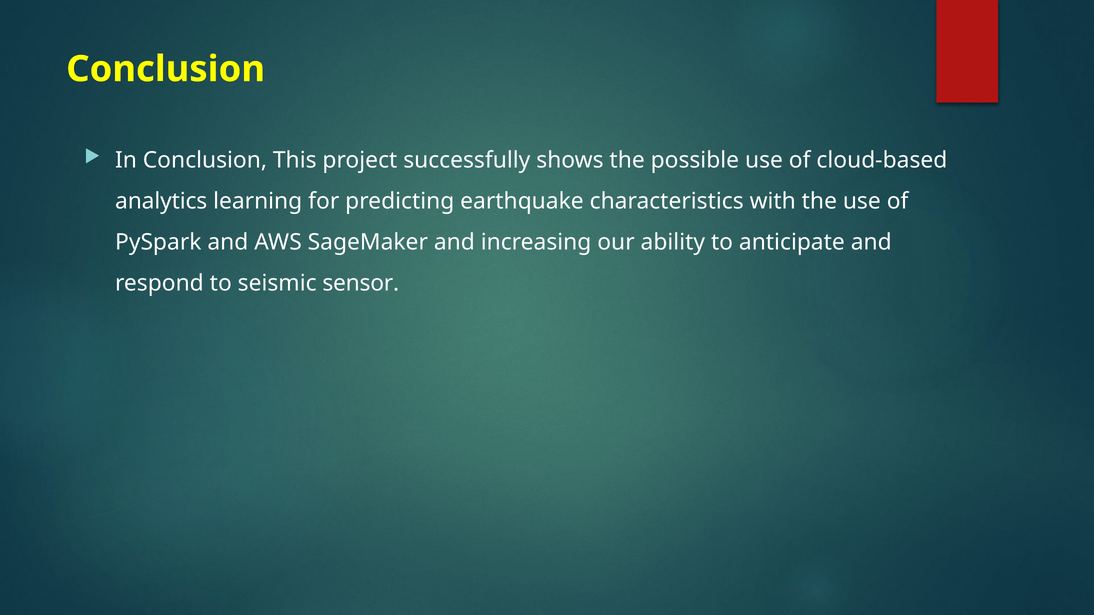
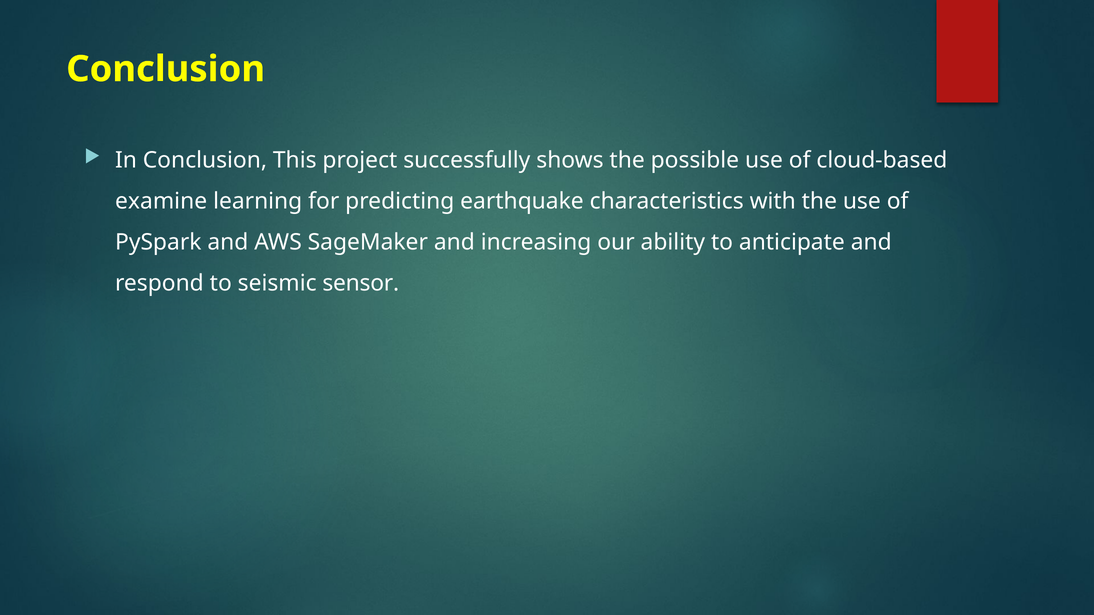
analytics: analytics -> examine (161, 201)
